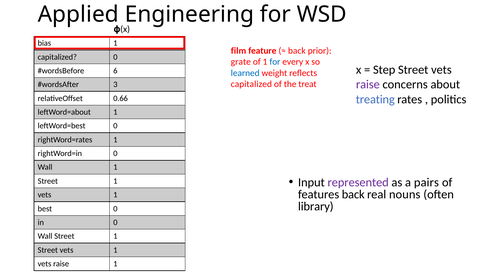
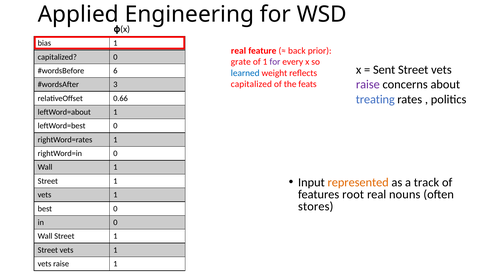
film: film -> real (239, 51)
for colour: blue -> purple (275, 62)
Step: Step -> Sent (384, 70)
treat: treat -> feats (308, 84)
represented colour: purple -> orange (358, 183)
pairs: pairs -> track (426, 183)
features back: back -> root (353, 195)
library: library -> stores (316, 207)
